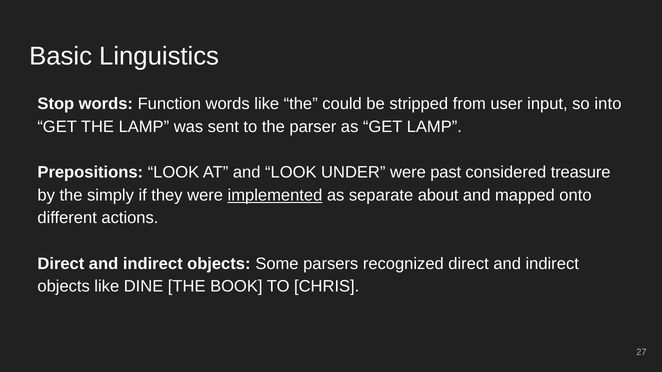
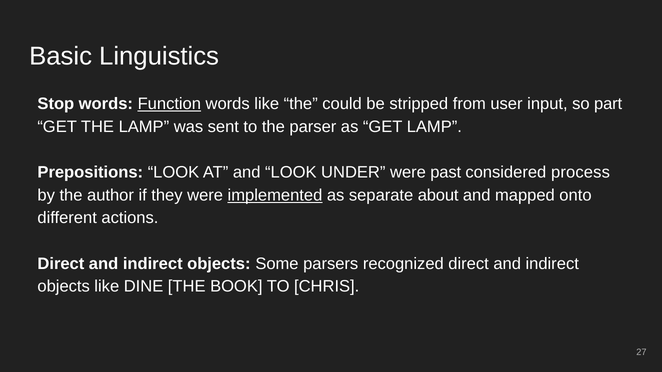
Function underline: none -> present (169, 104)
into: into -> part (608, 104)
treasure: treasure -> process (580, 173)
simply: simply -> author (110, 195)
